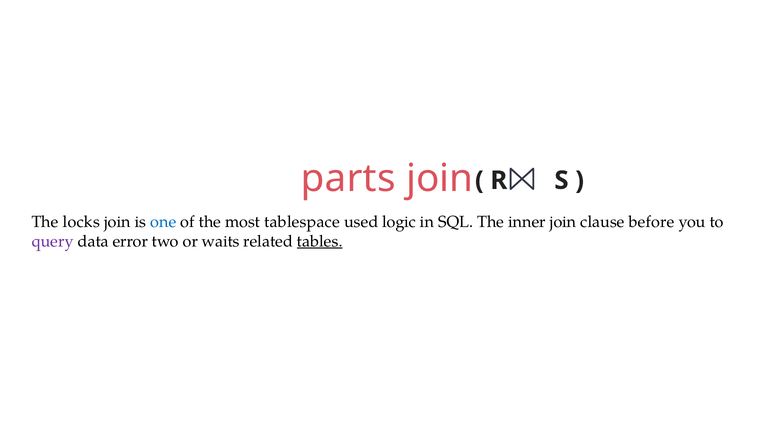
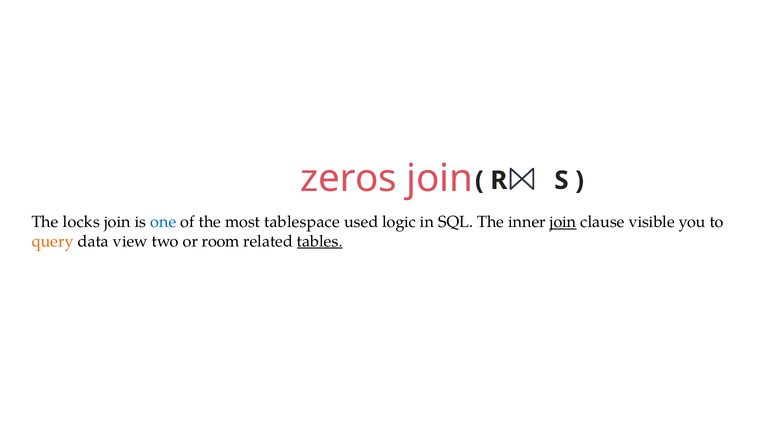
parts: parts -> zeros (348, 179)
join underline: none -> present (563, 222)
before: before -> visible (652, 222)
query colour: purple -> orange (53, 241)
error: error -> view (130, 241)
waits: waits -> room (221, 241)
